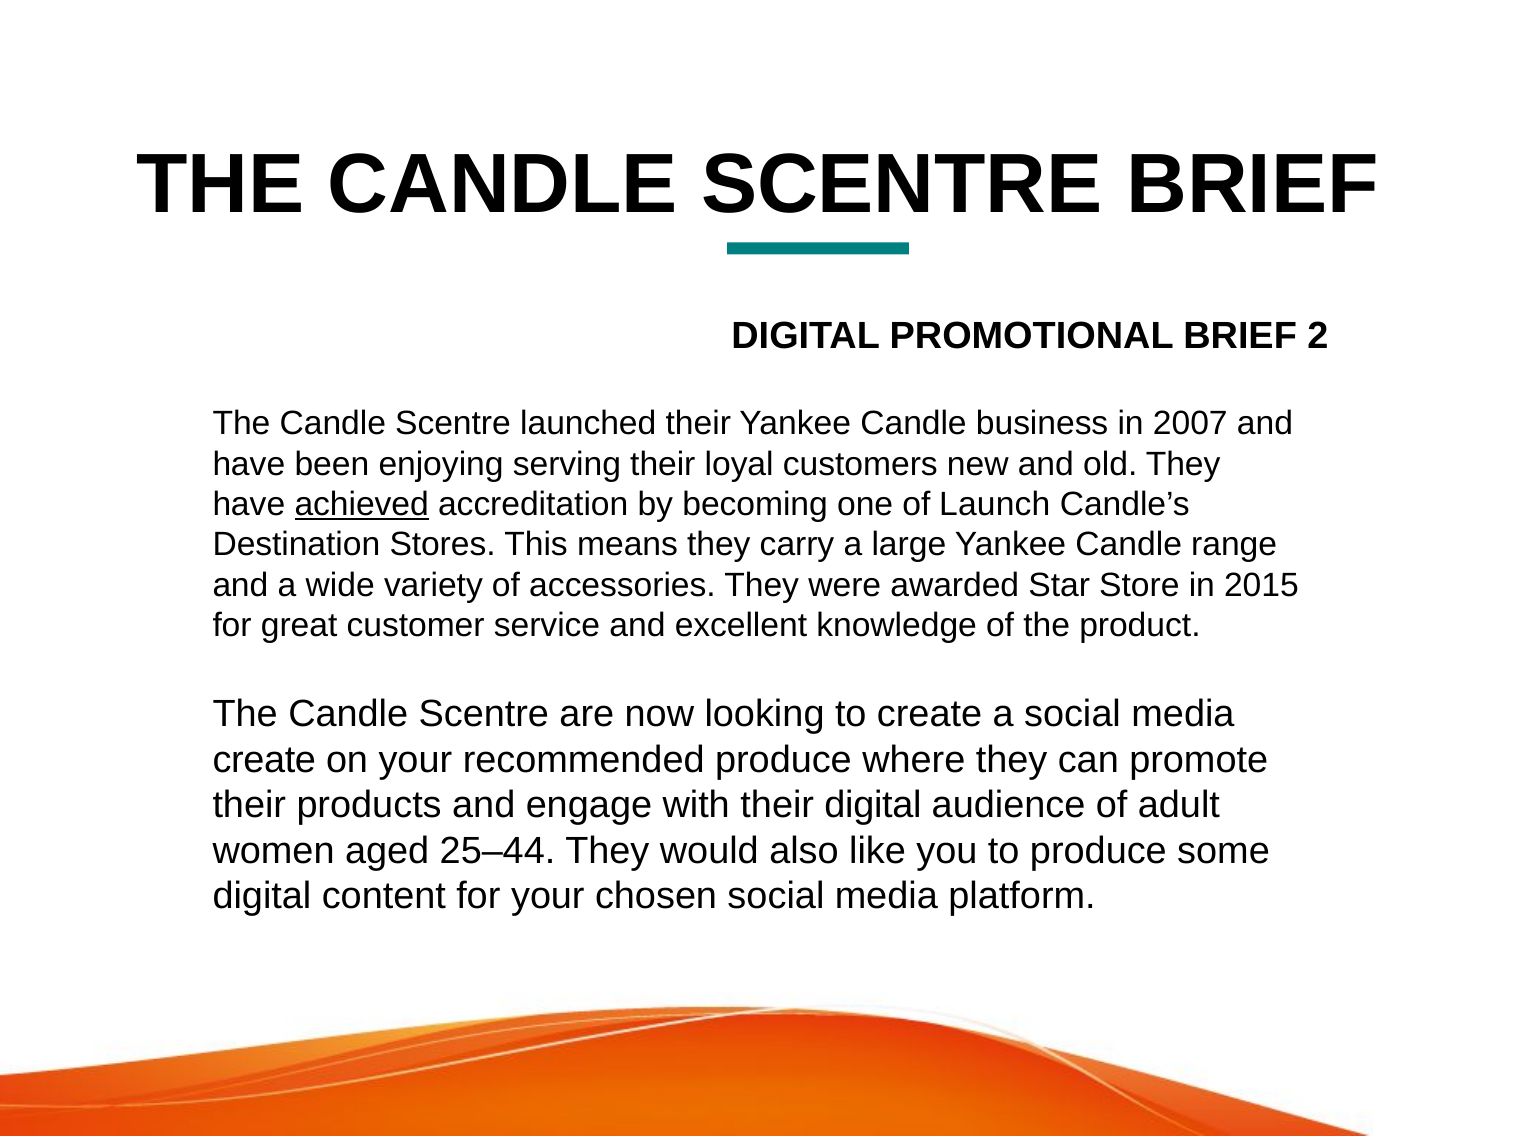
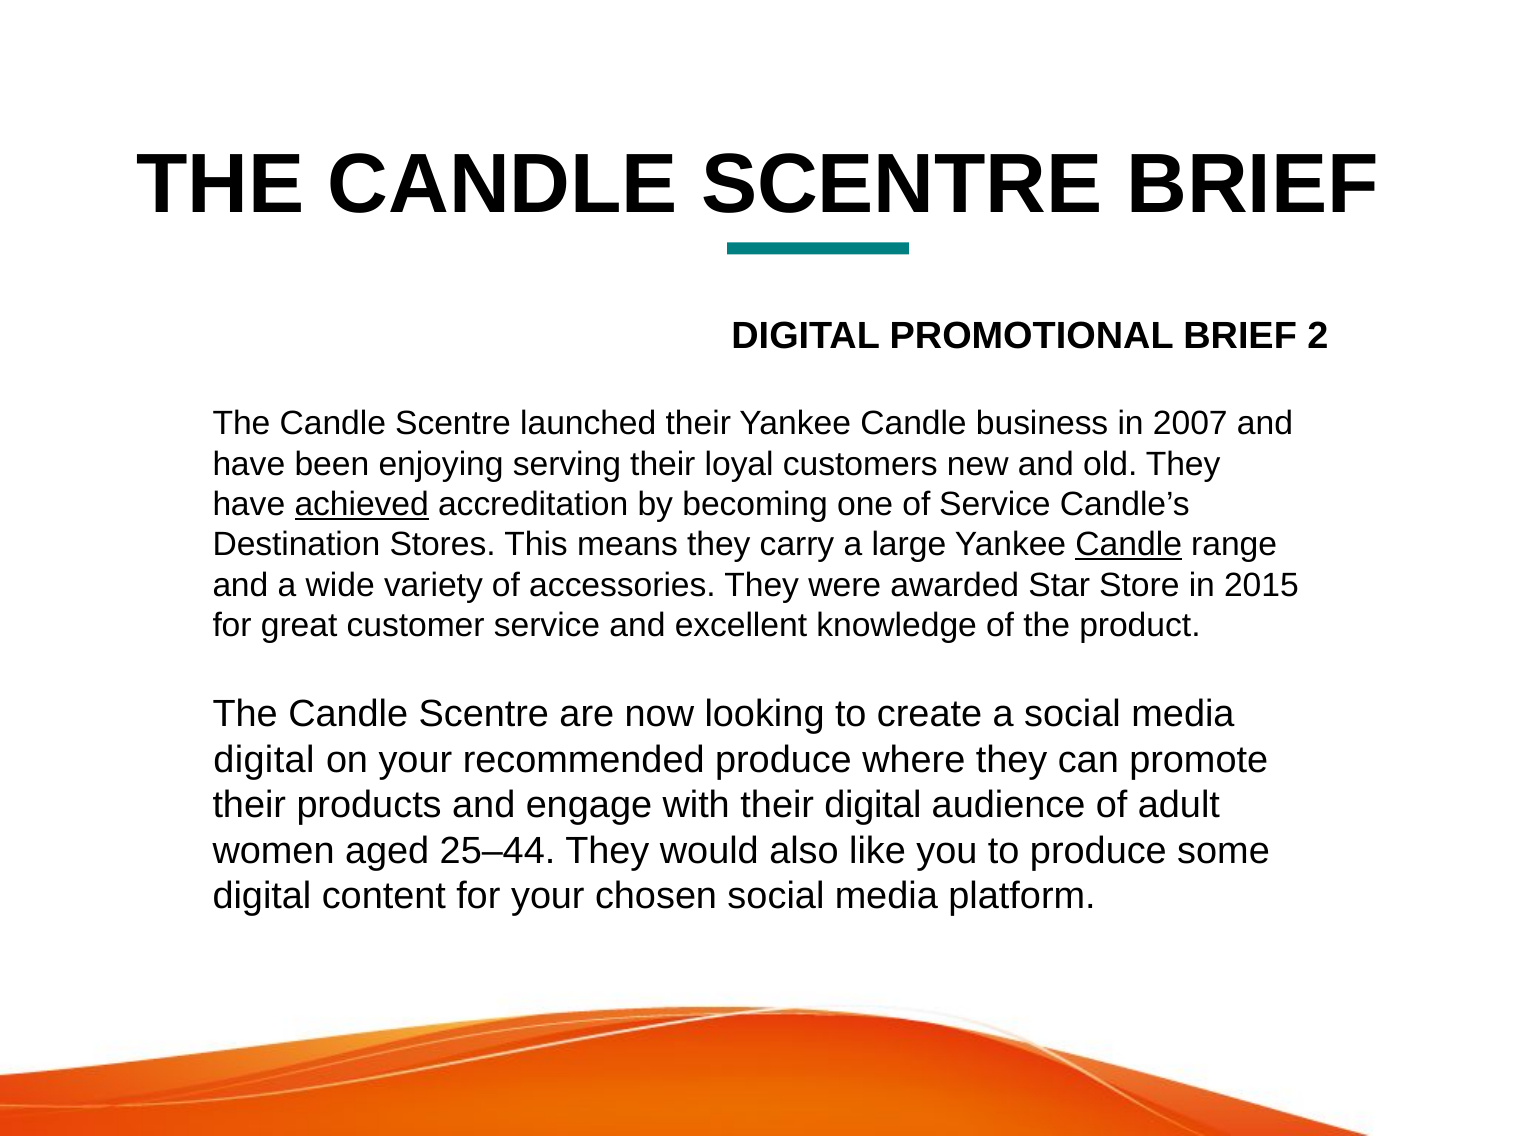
of Launch: Launch -> Service (995, 505)
Candle underline: none -> present (1129, 545)
create: create -> digital (264, 760)
